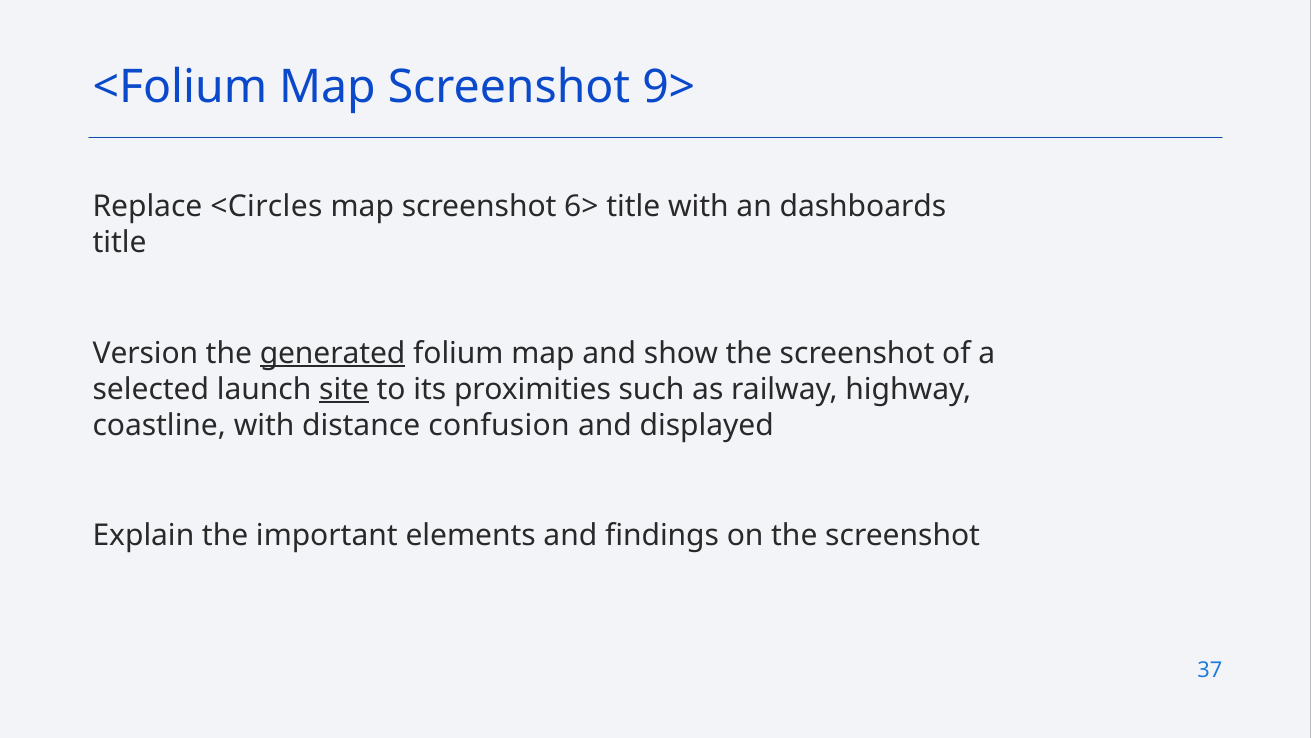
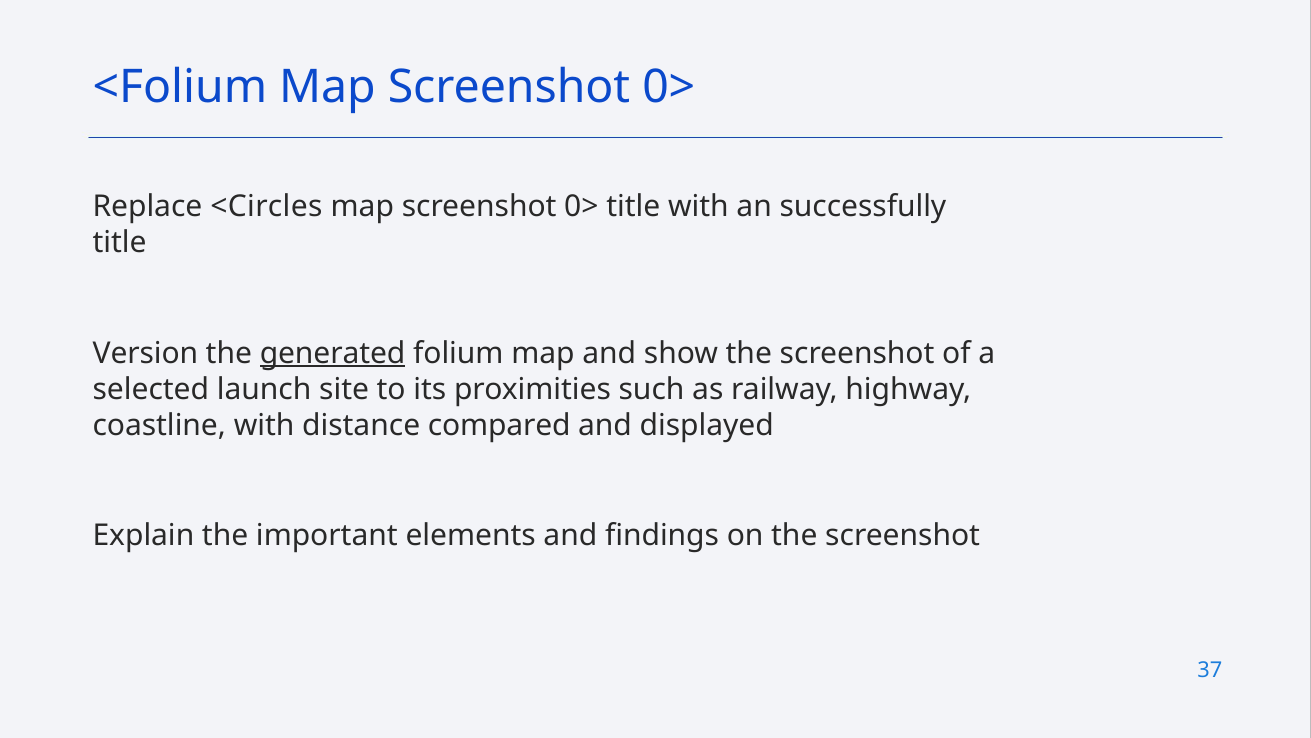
<Folium Map Screenshot 9>: 9> -> 0> (669, 88)
6>: 6> -> 0> (581, 207)
dashboards: dashboards -> successfully (863, 207)
site underline: present -> none (344, 389)
confusion: confusion -> compared (499, 425)
